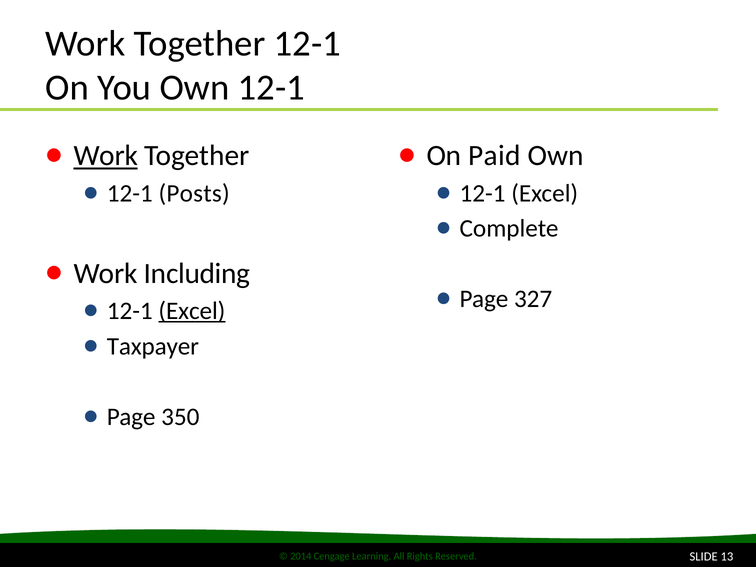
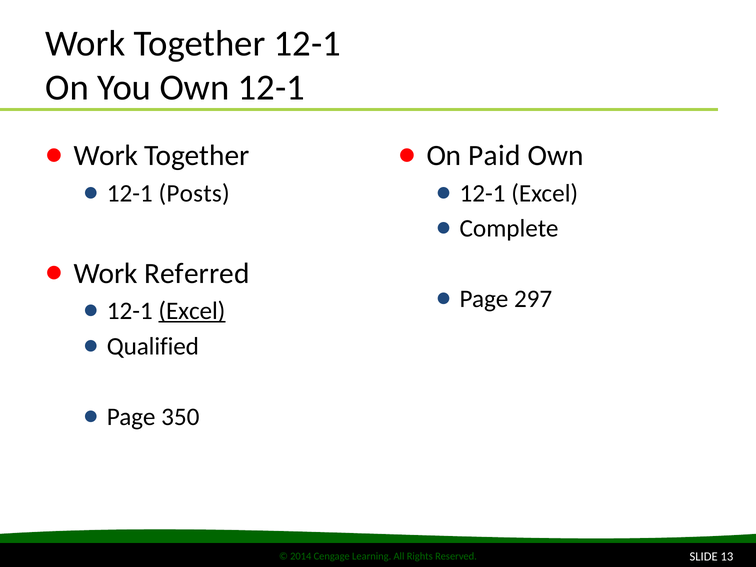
Work underline: present -> none (106, 156)
Including: Including -> Referred (197, 273)
327: 327 -> 297 (533, 299)
Taxpayer: Taxpayer -> Qualified (153, 346)
